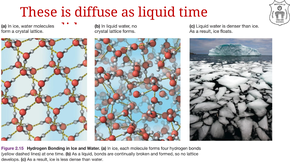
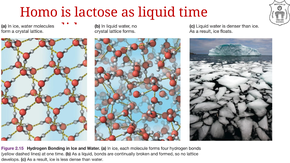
These: These -> Homo (39, 12)
diffuse: diffuse -> lactose (96, 12)
